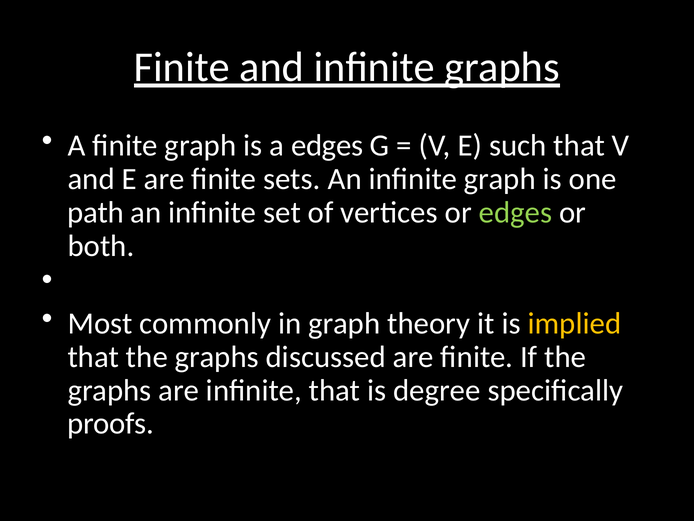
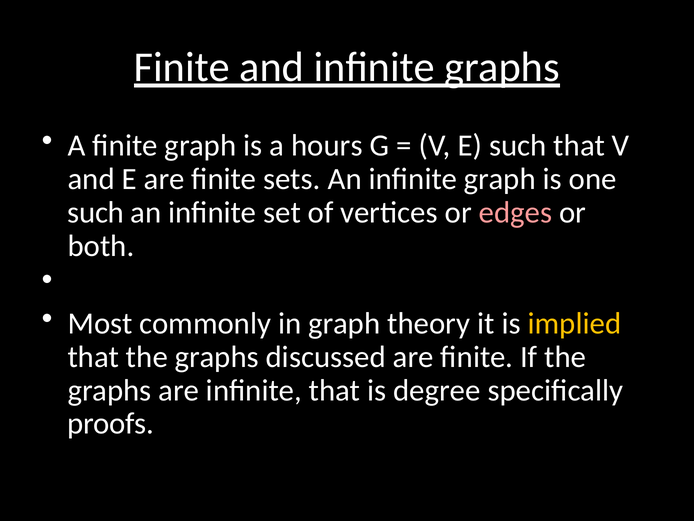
a edges: edges -> hours (327, 146)
path: path -> such (96, 212)
edges colour: light green -> pink (516, 212)
